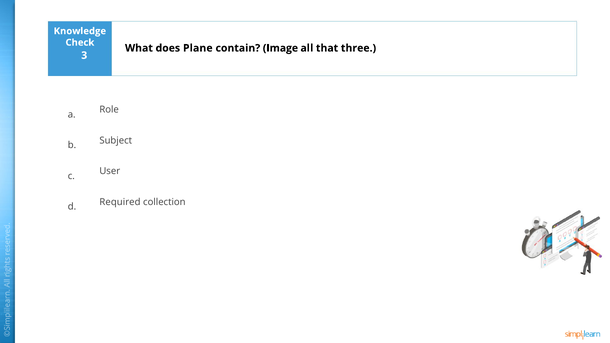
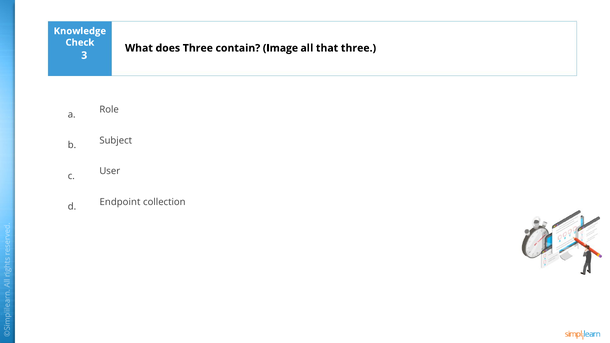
does Plane: Plane -> Three (198, 48)
Required: Required -> Endpoint (120, 202)
